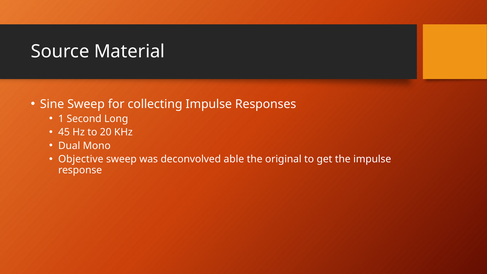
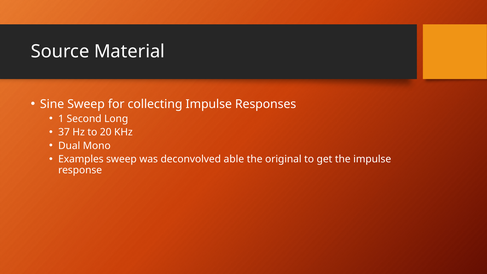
45: 45 -> 37 (64, 132)
Objective: Objective -> Examples (81, 159)
